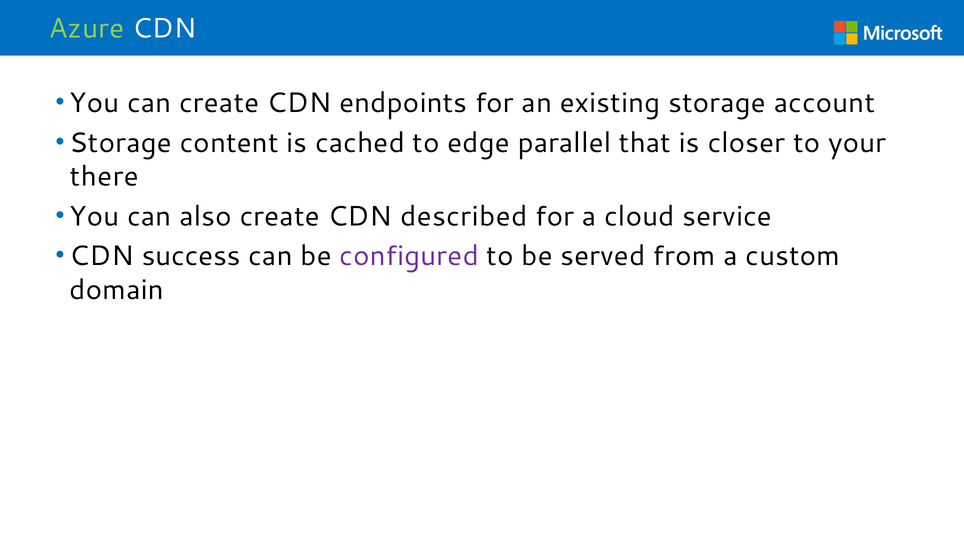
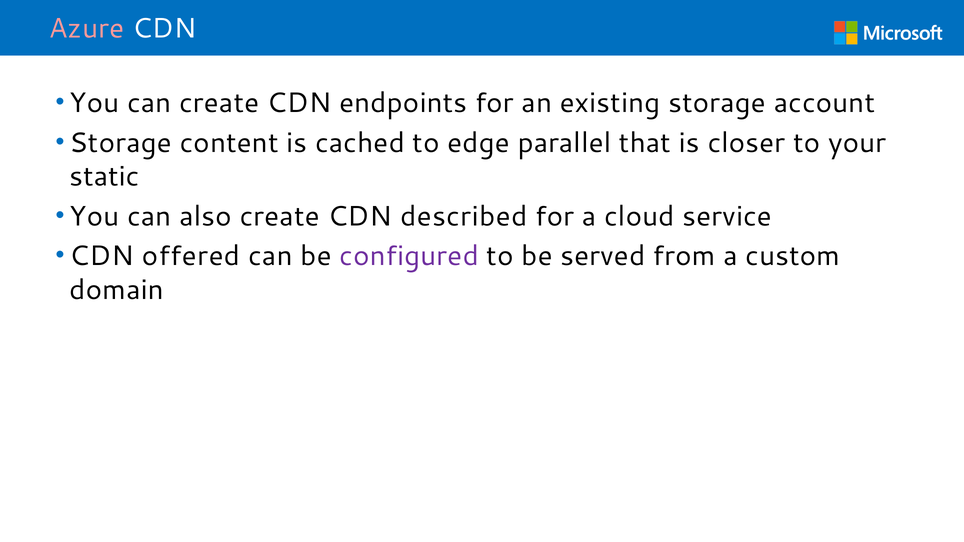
Azure colour: light green -> pink (87, 29)
there: there -> static (105, 177)
success: success -> offered (191, 256)
